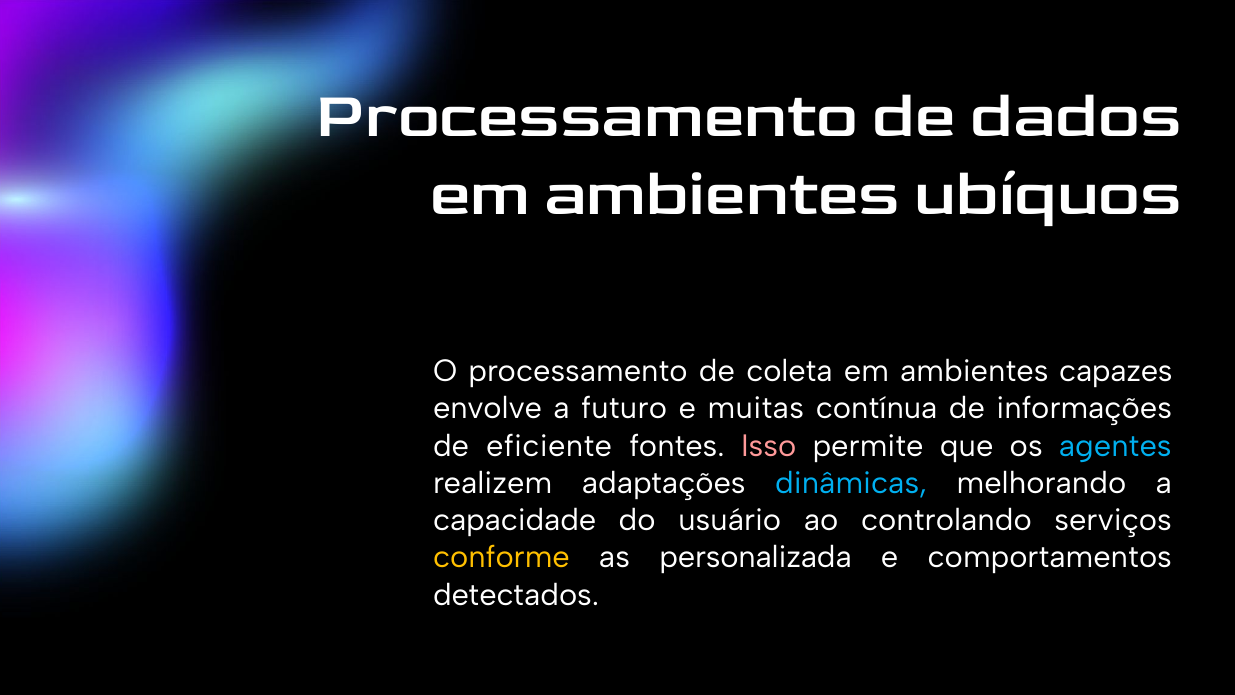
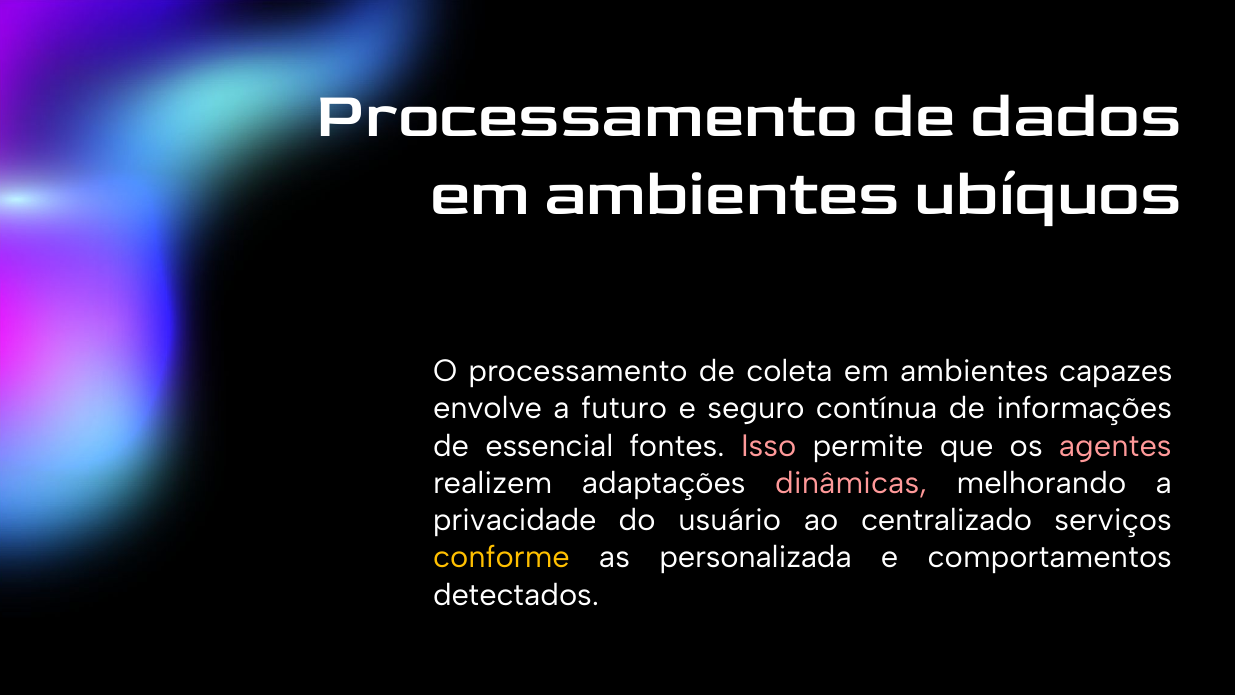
muitas: muitas -> seguro (756, 409)
eficiente: eficiente -> essencial (549, 446)
agentes colour: light blue -> pink (1115, 446)
dinâmicas colour: light blue -> pink (851, 483)
capacidade: capacidade -> privacidade (515, 520)
controlando: controlando -> centralizado (946, 520)
